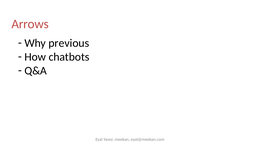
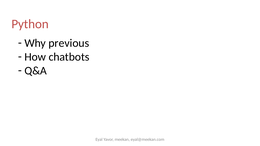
Arrows: Arrows -> Python (30, 24)
